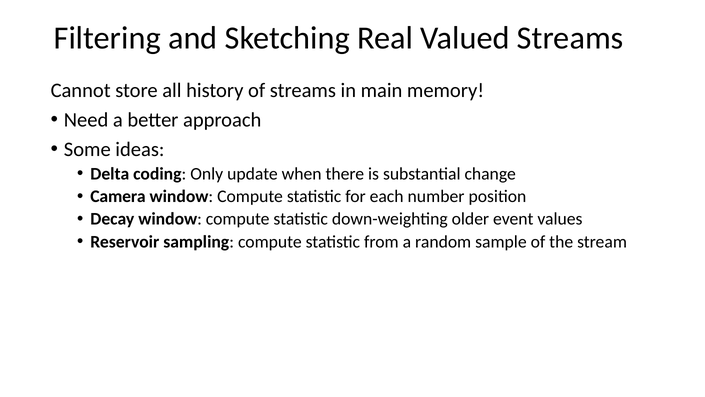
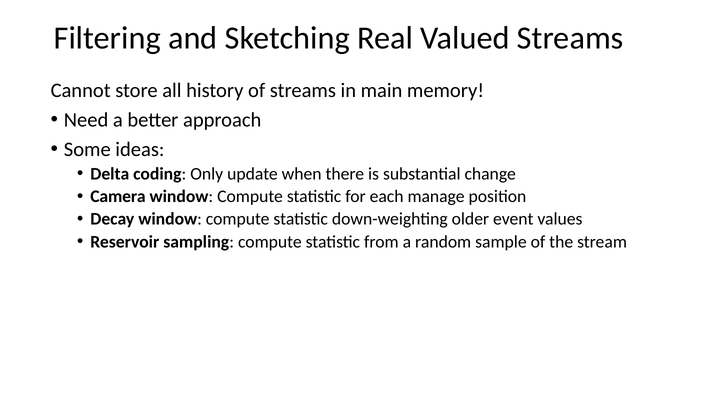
number: number -> manage (436, 196)
